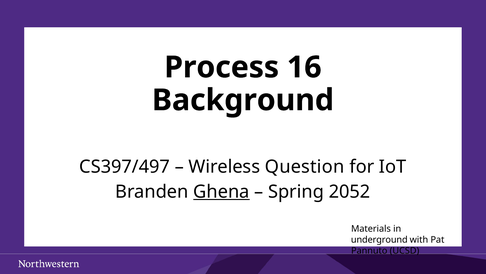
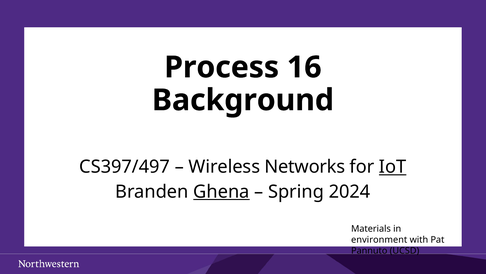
Question: Question -> Networks (305, 167)
IoT underline: none -> present (393, 167)
2052: 2052 -> 2024 (350, 191)
underground: underground -> environment (379, 239)
